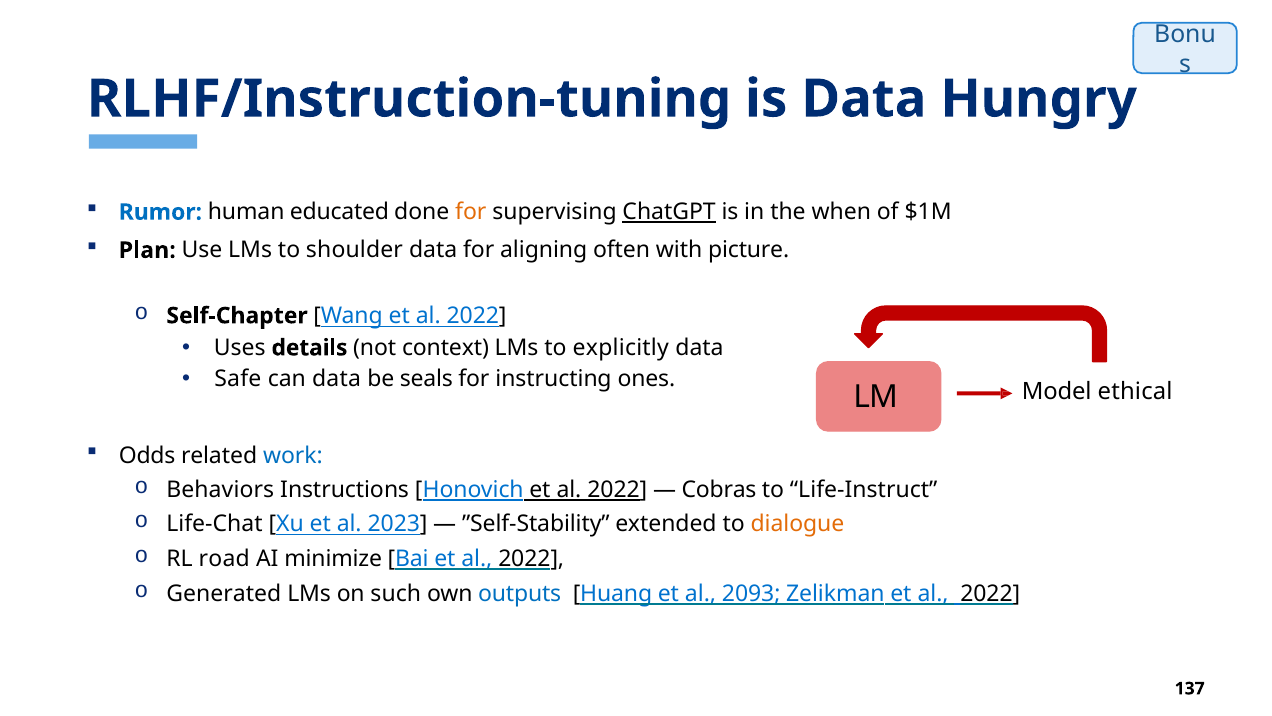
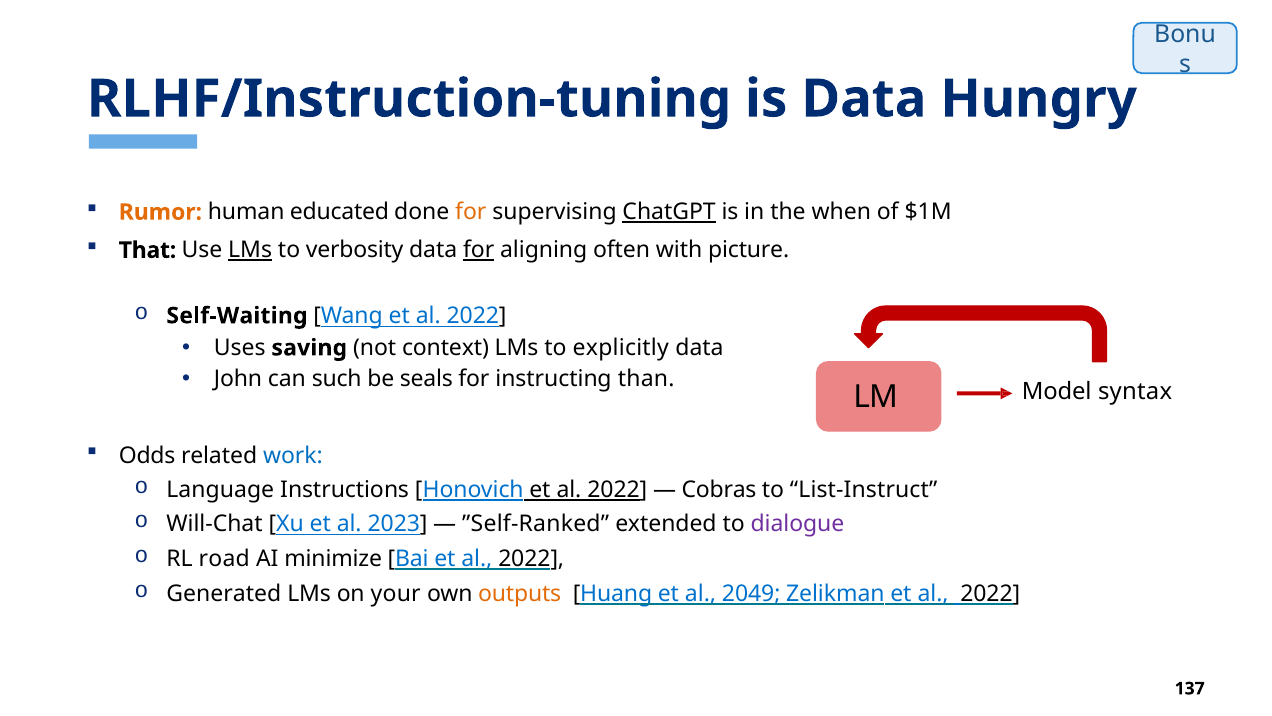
Rumor colour: blue -> orange (160, 212)
Plan: Plan -> That (147, 250)
LMs underline: none -> present (250, 250)
shoulder: shoulder -> verbosity (355, 250)
for underline: none -> present (479, 250)
Self-Chapter: Self-Chapter -> Self-Waiting (237, 316)
details: details -> saving (309, 348)
Safe: Safe -> John (238, 379)
can data: data -> such (337, 379)
ones: ones -> than (646, 379)
ethical: ethical -> syntax (1135, 392)
Behaviors: Behaviors -> Language (220, 489)
Life-Instruct: Life-Instruct -> List-Instruct (864, 489)
Life-Chat: Life-Chat -> Will-Chat (214, 524)
”Self-Stability: ”Self-Stability -> ”Self-Ranked (536, 524)
dialogue colour: orange -> purple (797, 524)
such: such -> your (396, 593)
outputs colour: blue -> orange (520, 593)
2093: 2093 -> 2049 (751, 593)
